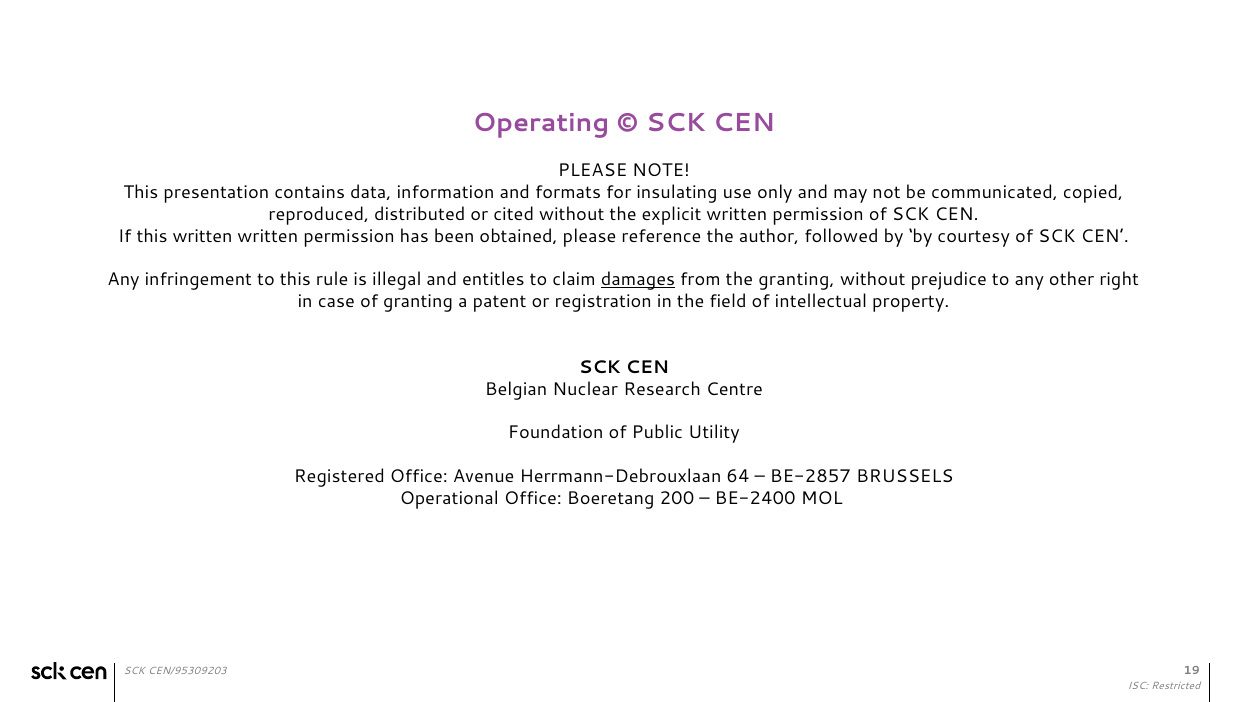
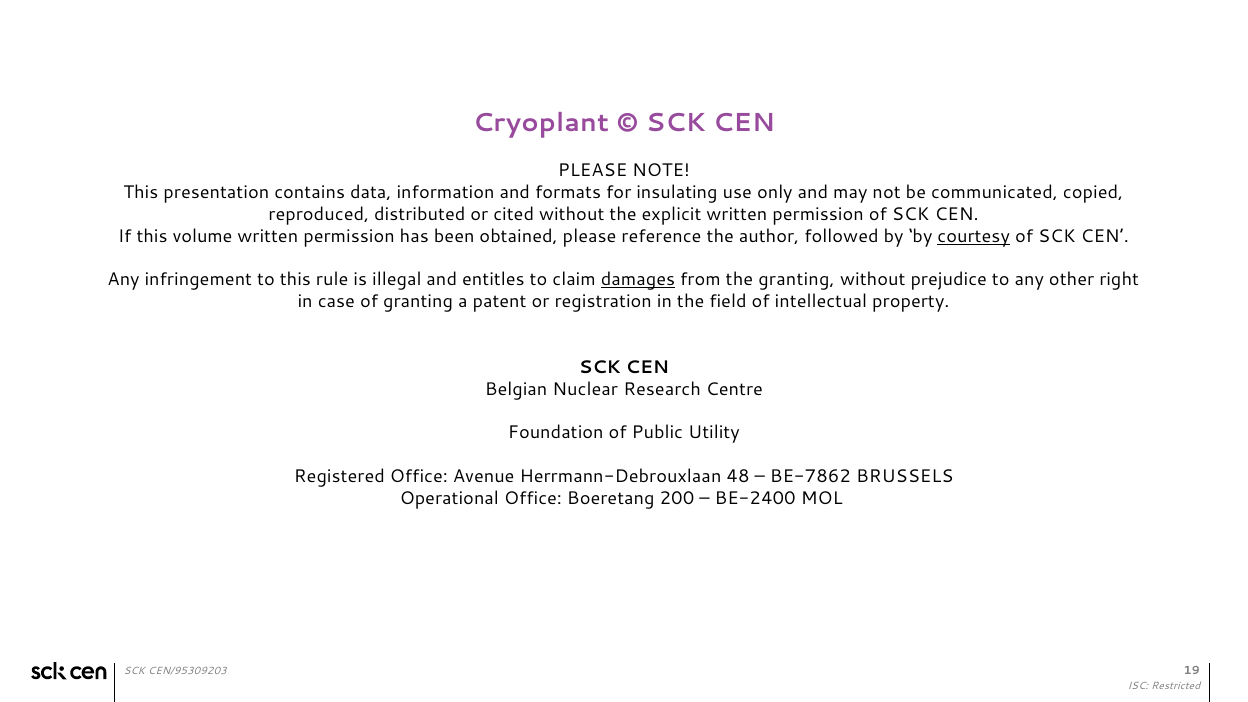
Operating: Operating -> Cryoplant (541, 123)
this written: written -> volume (203, 236)
courtesy underline: none -> present (974, 236)
64: 64 -> 48 (738, 477)
BE-2857: BE-2857 -> BE-7862 (810, 477)
